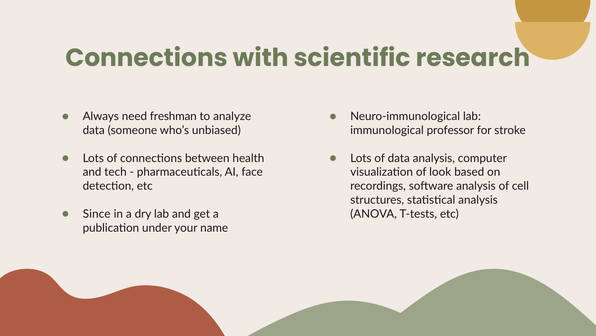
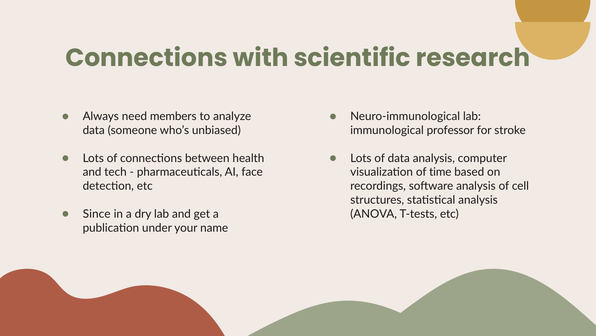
freshman: freshman -> members (173, 116)
look: look -> time (440, 172)
